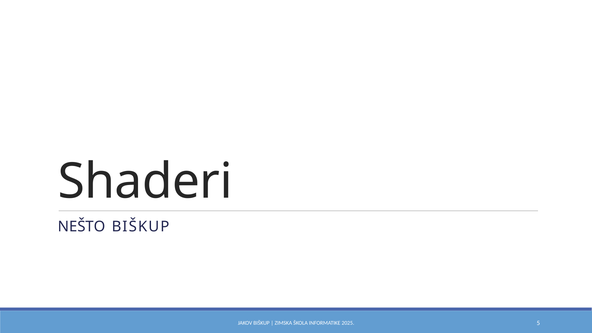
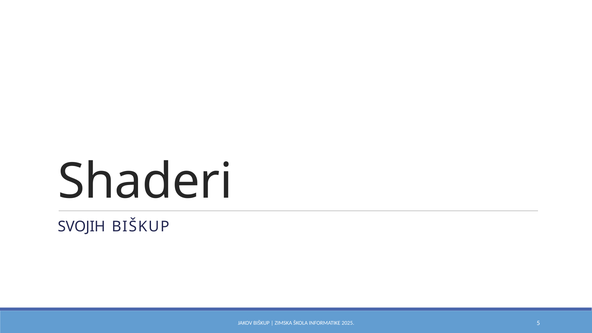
NEŠTO: NEŠTO -> SVOJIH (82, 226)
